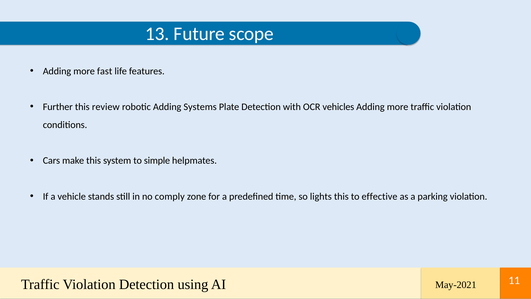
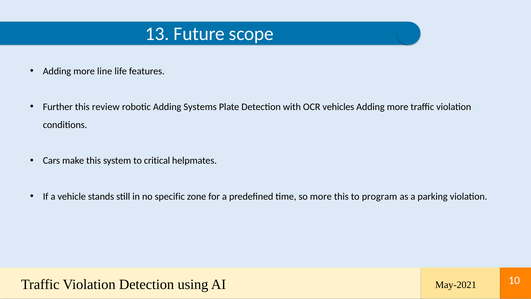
fast: fast -> line (105, 71)
simple: simple -> critical (157, 161)
comply: comply -> specific (170, 196)
so lights: lights -> more (321, 196)
effective: effective -> program (380, 196)
11: 11 -> 10 (514, 280)
